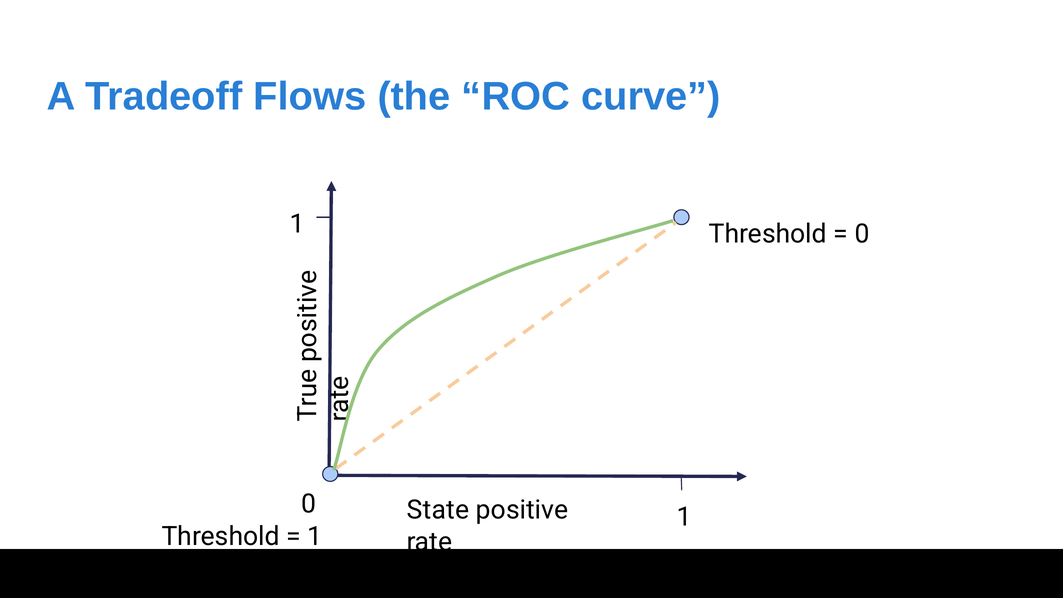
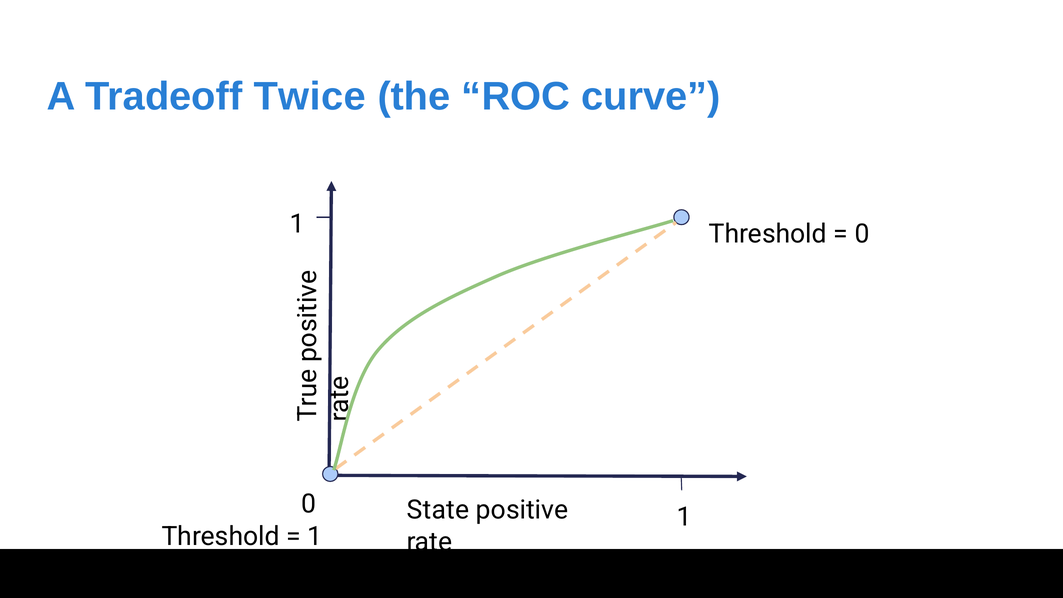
Flows: Flows -> Twice (310, 97)
